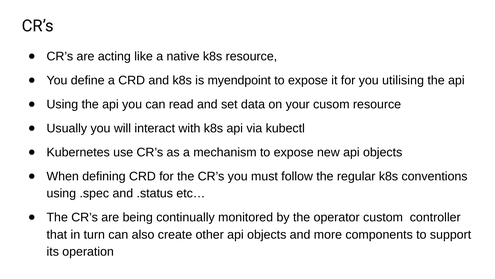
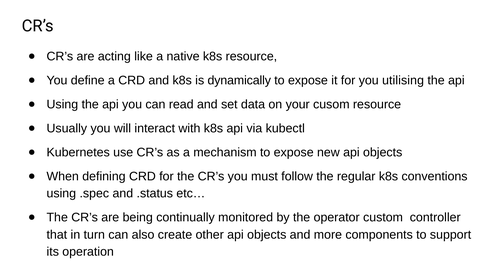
myendpoint: myendpoint -> dynamically (239, 80)
